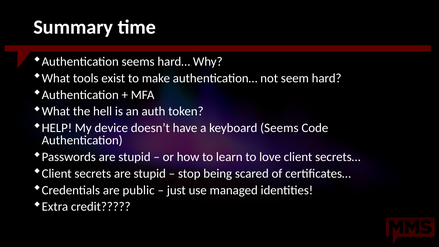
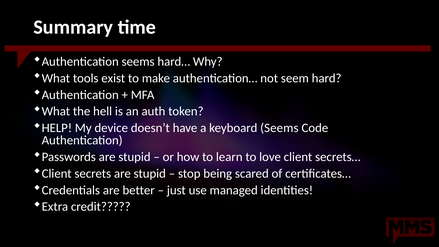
public: public -> better (139, 190)
